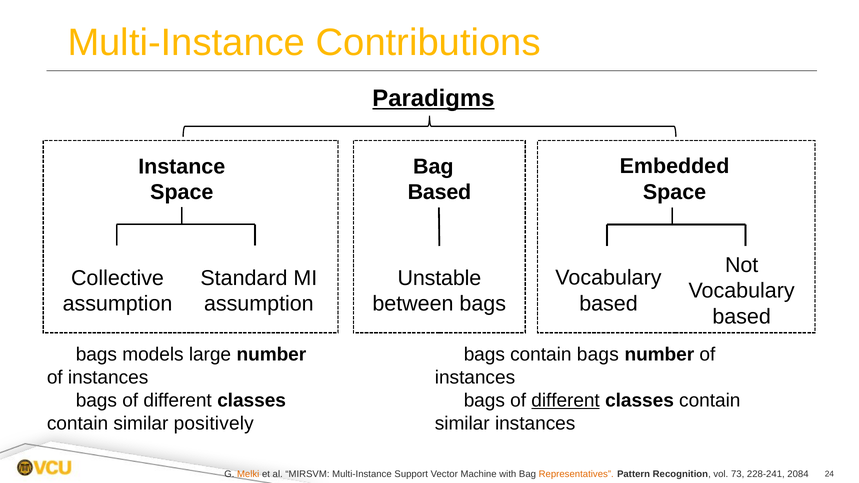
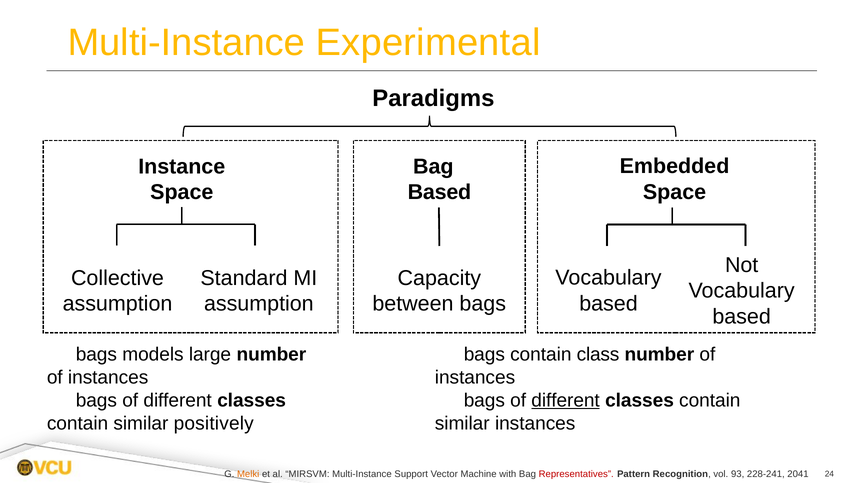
Contributions: Contributions -> Experimental (428, 42)
Paradigms underline: present -> none (433, 99)
Unstable: Unstable -> Capacity (439, 278)
contain bags: bags -> class (598, 355)
Representatives colour: orange -> red (576, 474)
73: 73 -> 93 (738, 474)
2084: 2084 -> 2041 (798, 474)
